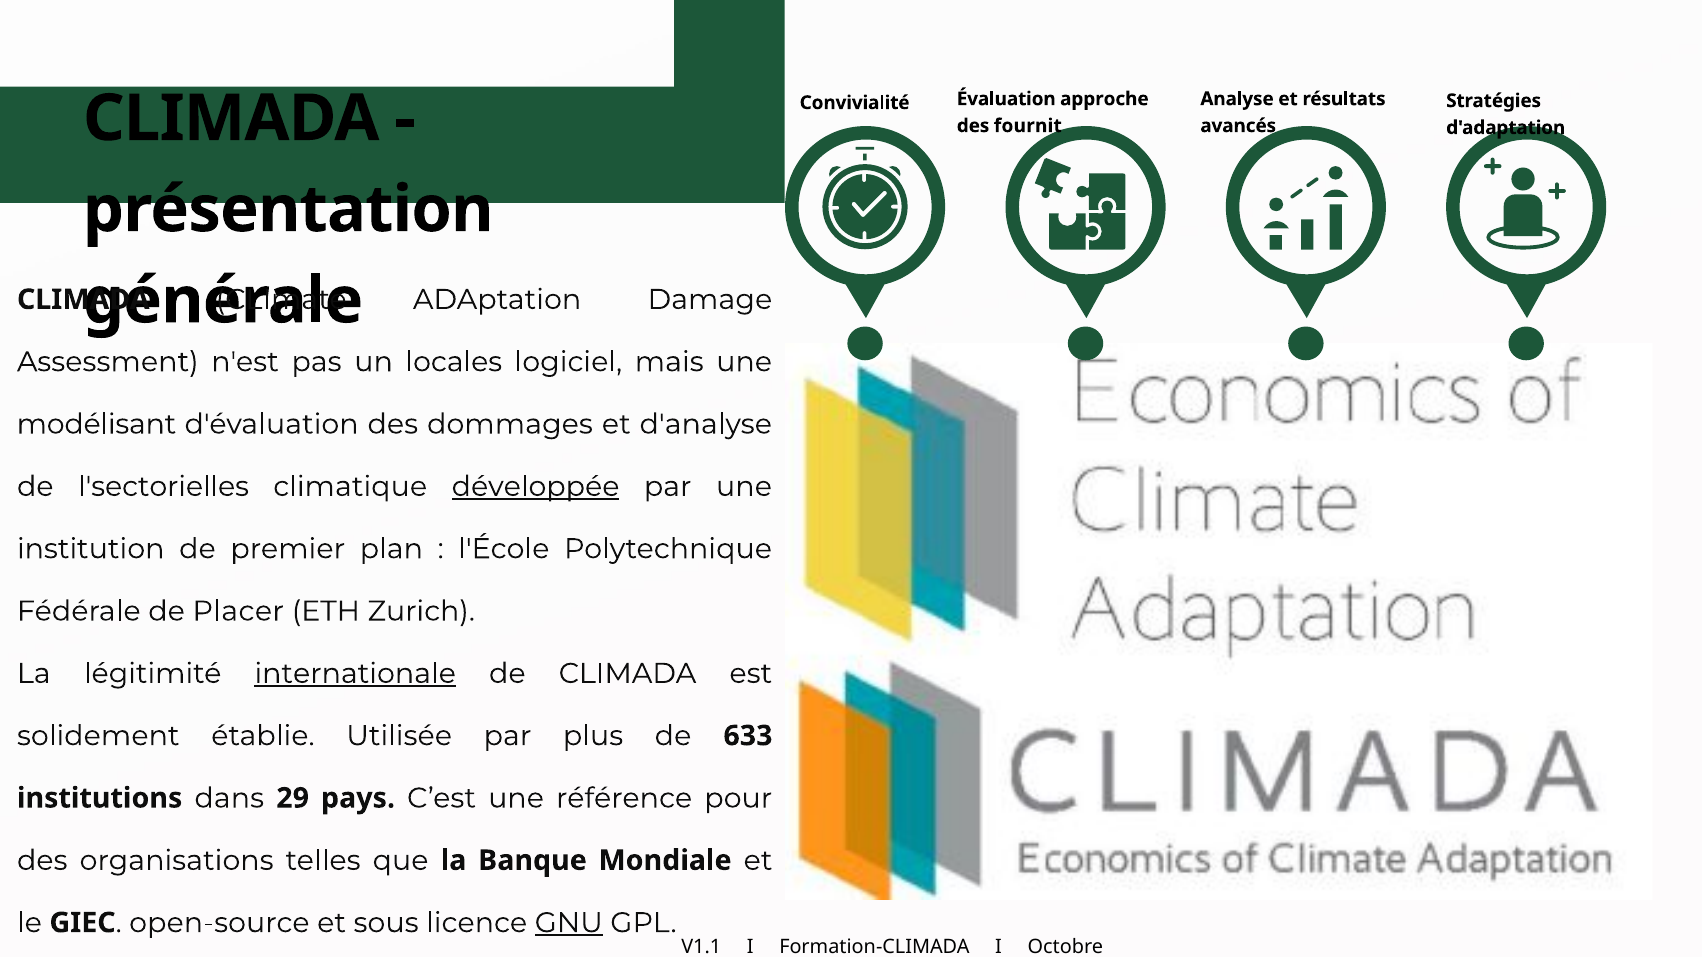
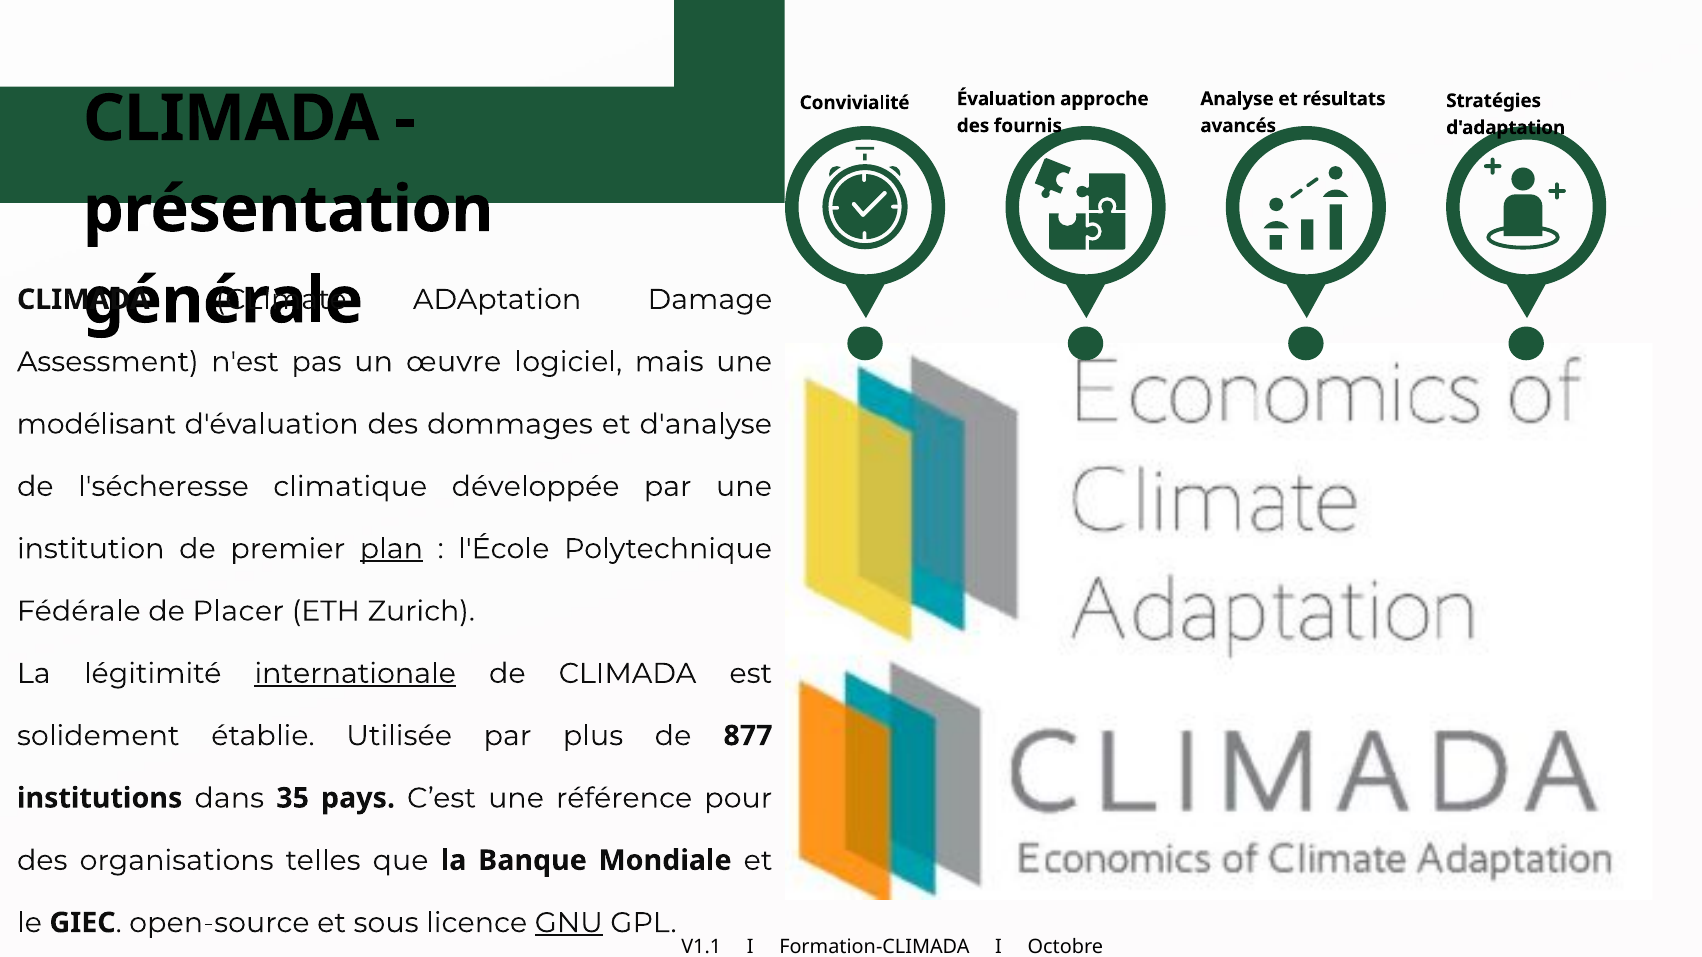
fournit: fournit -> fournis (1028, 126)
locales: locales -> œuvre (454, 362)
l'sectorielles: l'sectorielles -> l'sécheresse (163, 487)
développée underline: present -> none (536, 487)
plan underline: none -> present (391, 549)
633: 633 -> 877 (748, 736)
29: 29 -> 35 (293, 798)
